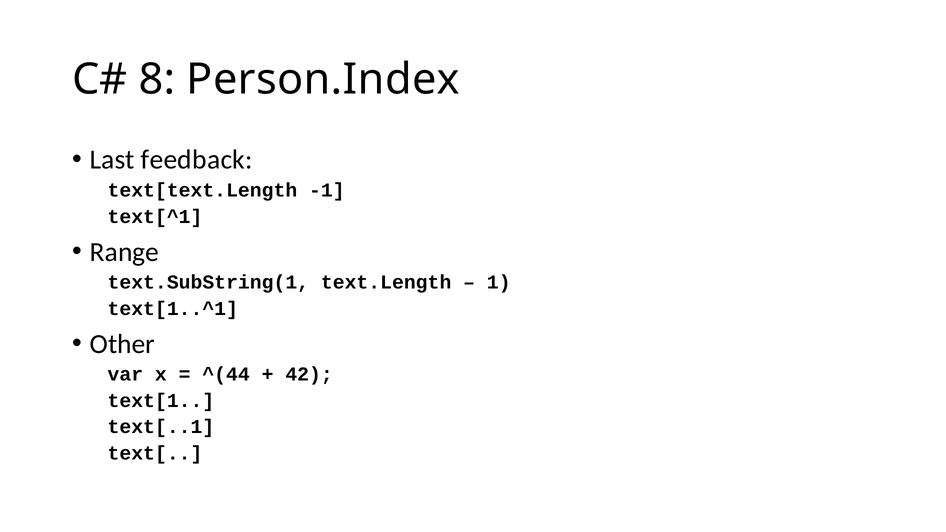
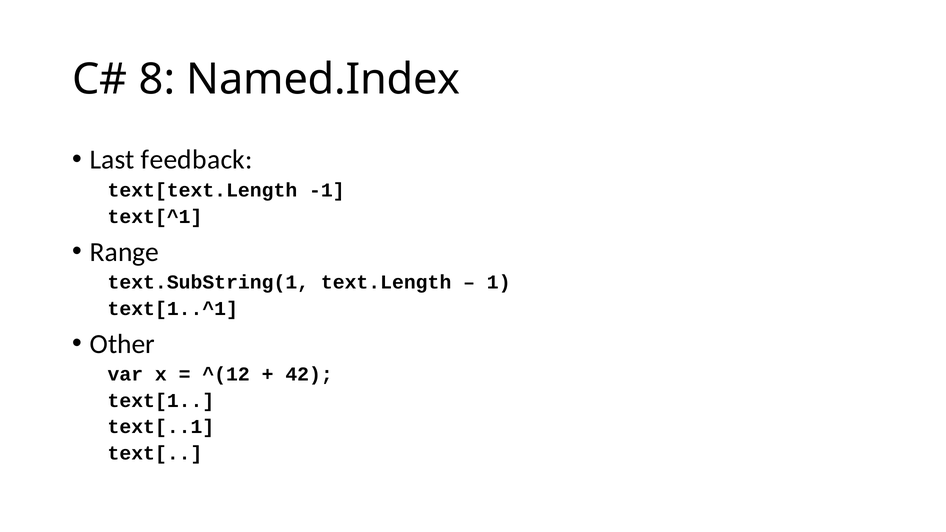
Person.Index: Person.Index -> Named.Index (323, 79)
^(44: ^(44 -> ^(12 (226, 375)
